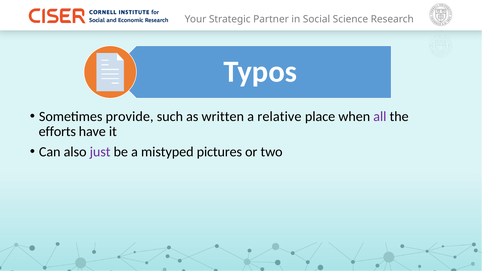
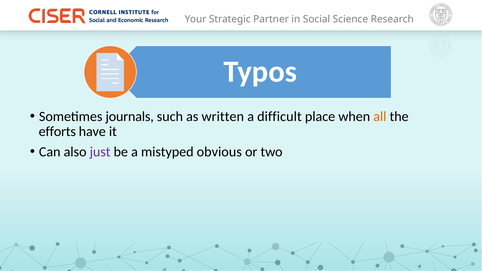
provide: provide -> journals (130, 116)
relative: relative -> difficult (279, 116)
all colour: purple -> orange (380, 116)
pictures: pictures -> obvious (219, 152)
